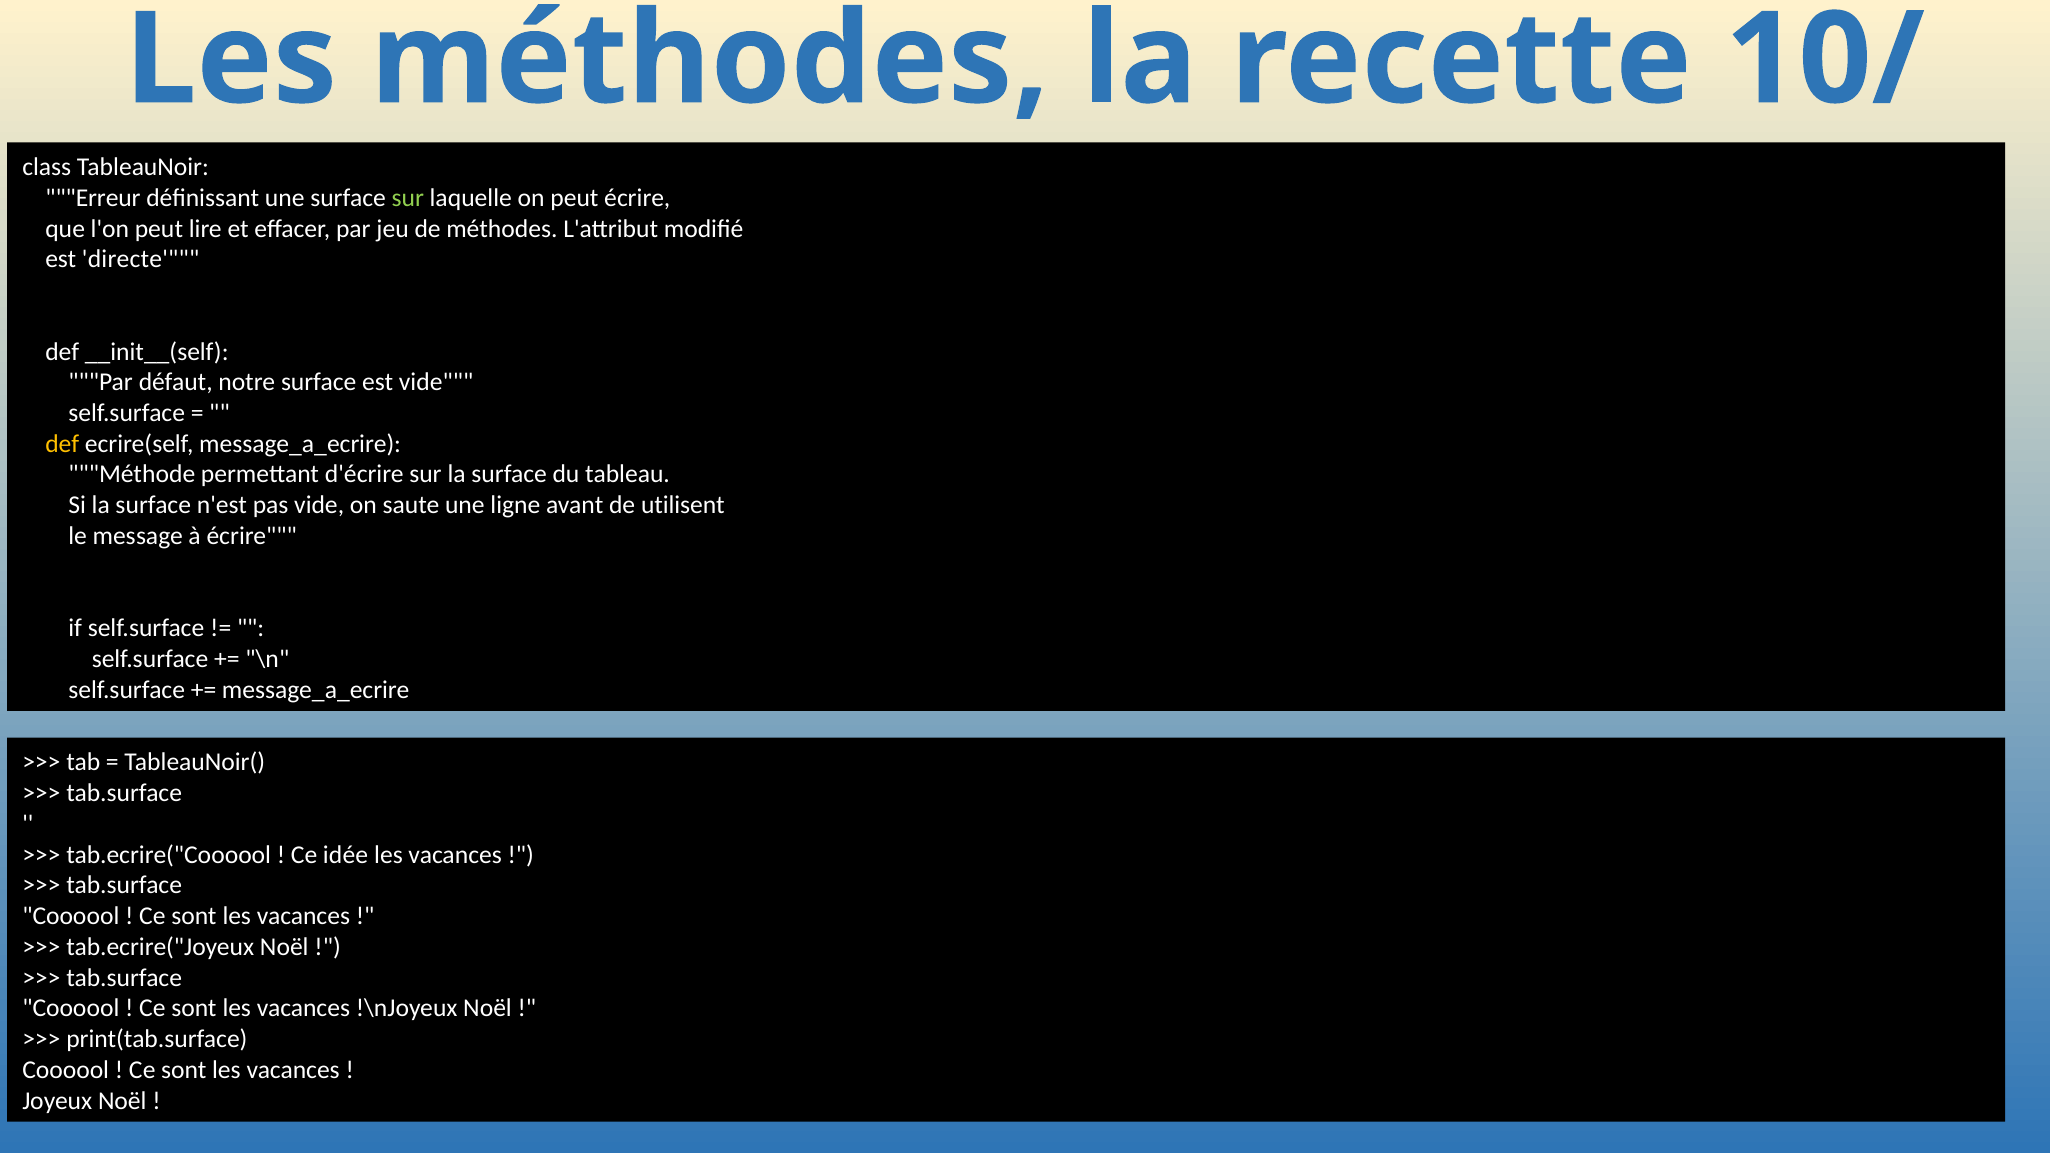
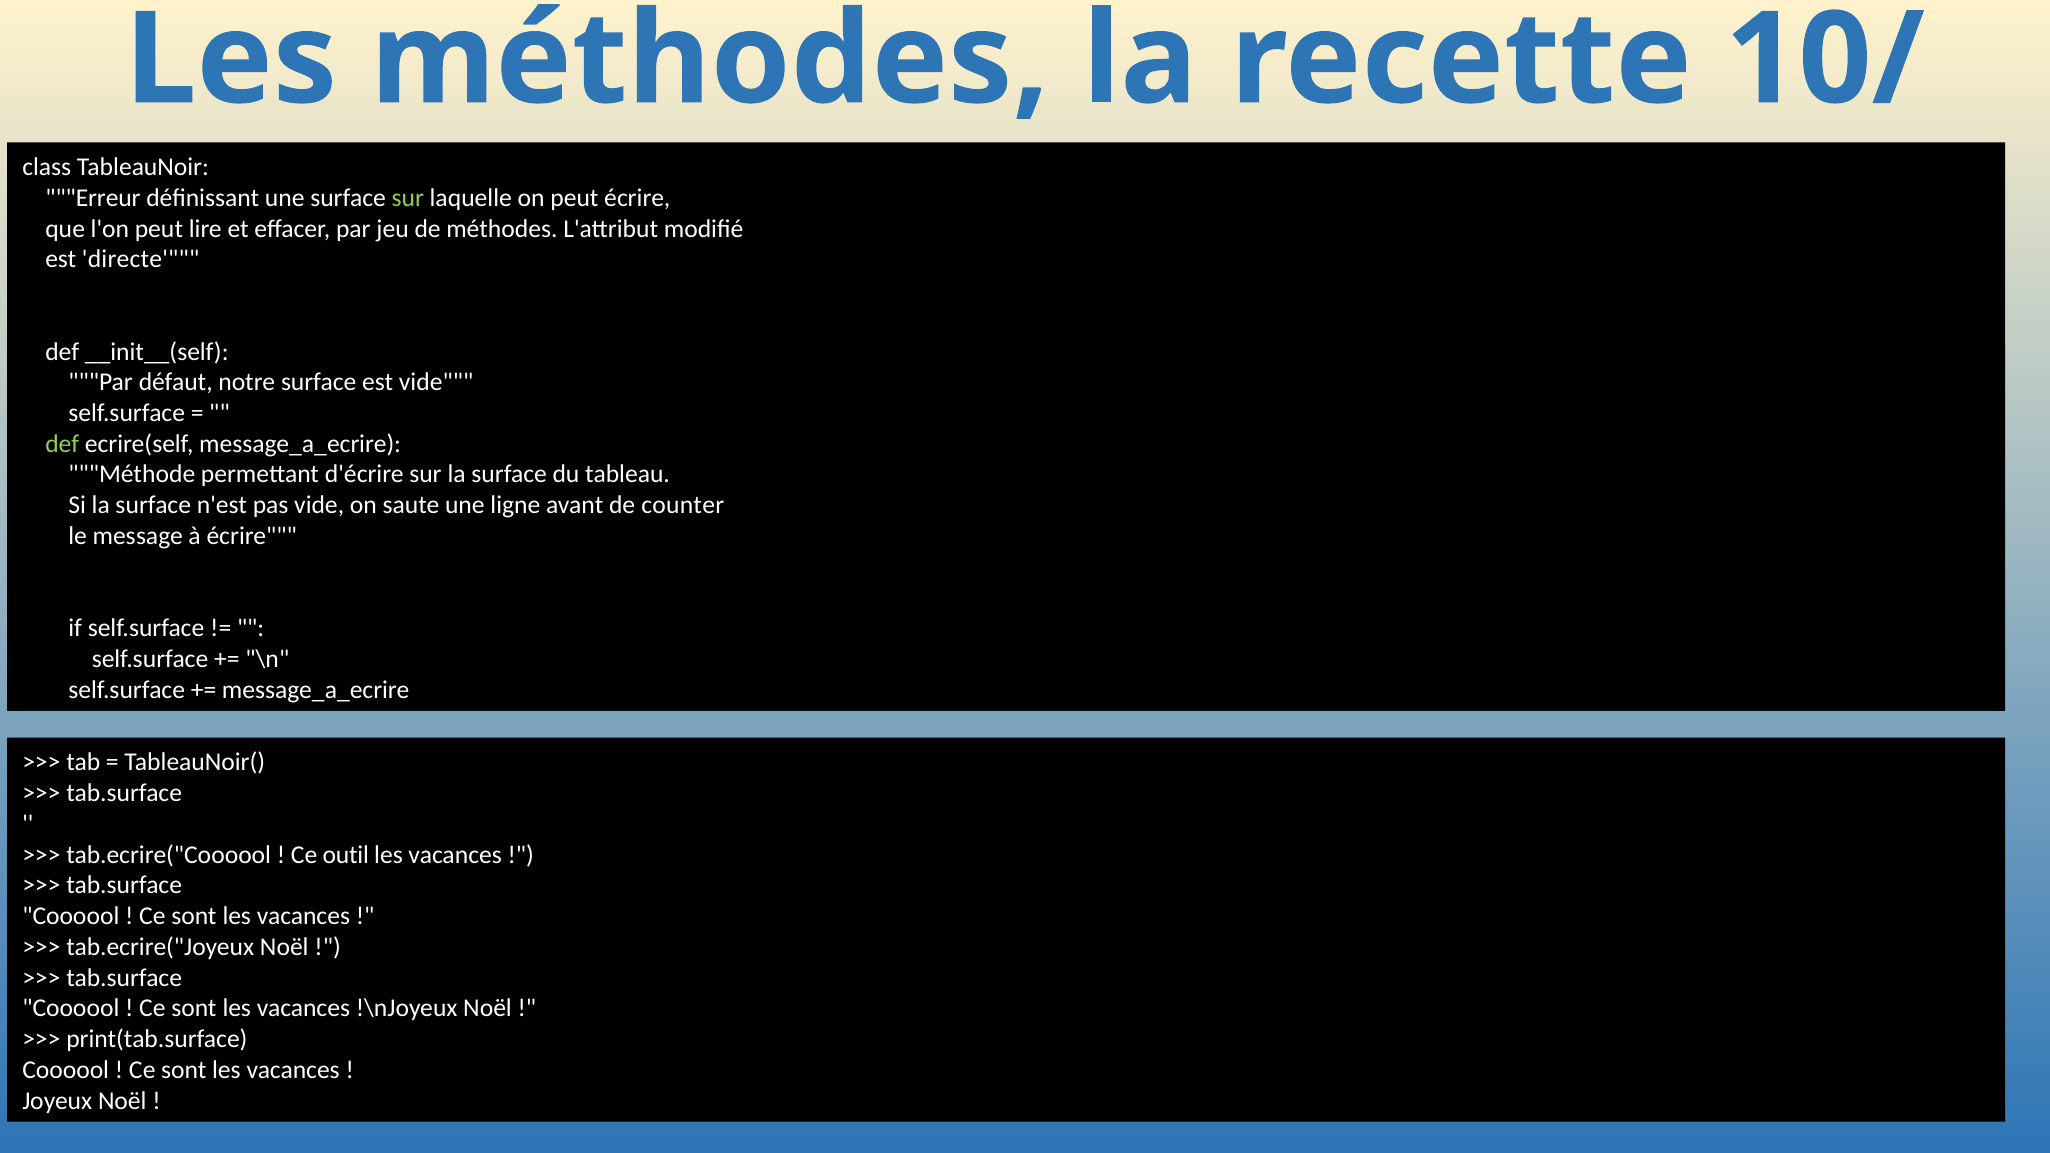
def colour: yellow -> light green (62, 444)
utilisent: utilisent -> counter (683, 505)
idée: idée -> outil (346, 855)
